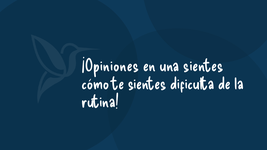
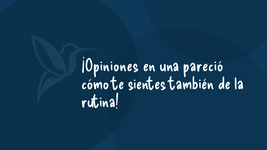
una sientes: sientes -> pareció (203, 66)
dificulta: dificulta -> también (192, 84)
